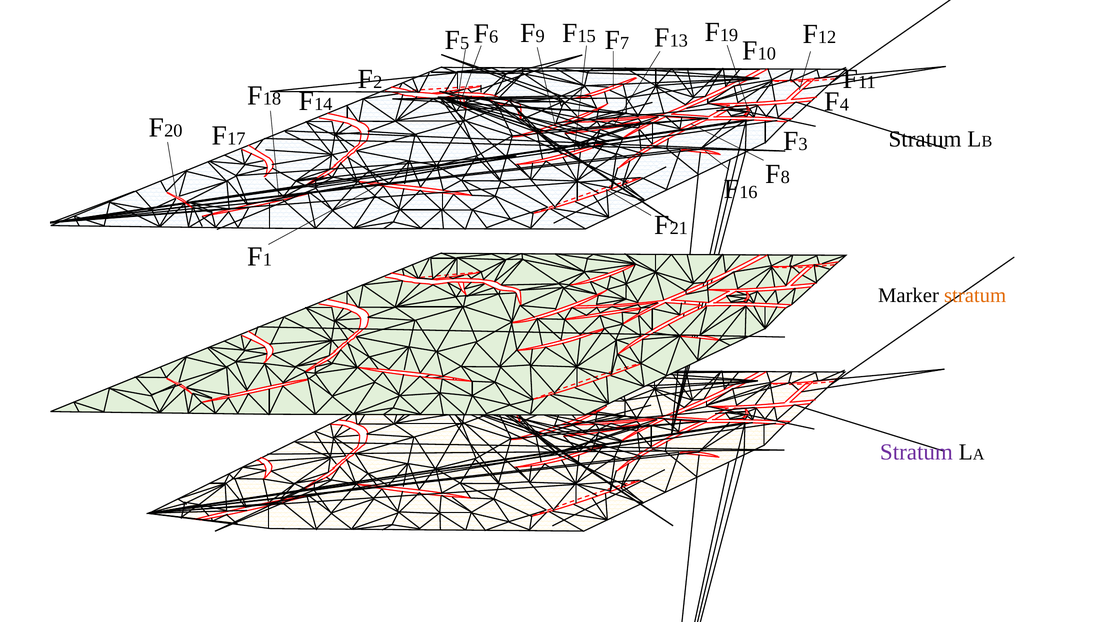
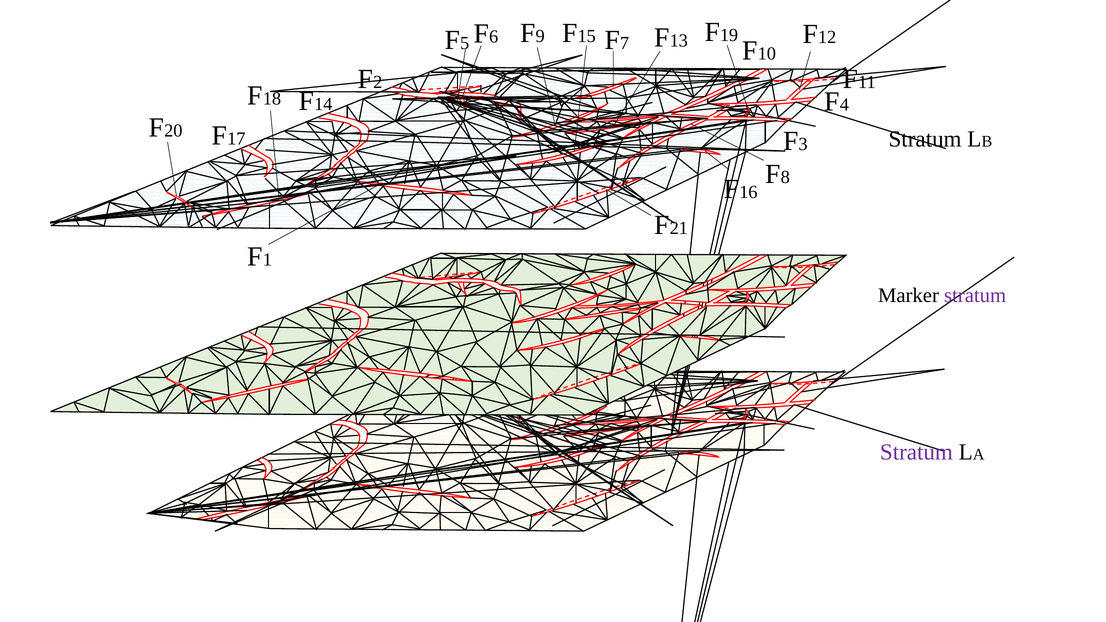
stratum colour: orange -> purple (975, 295)
